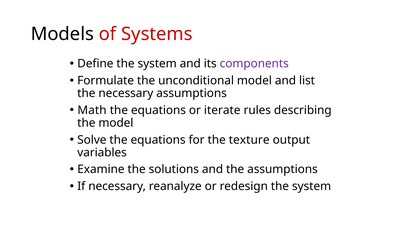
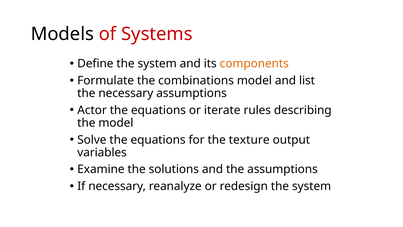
components colour: purple -> orange (254, 64)
unconditional: unconditional -> combinations (196, 81)
Math: Math -> Actor (92, 110)
